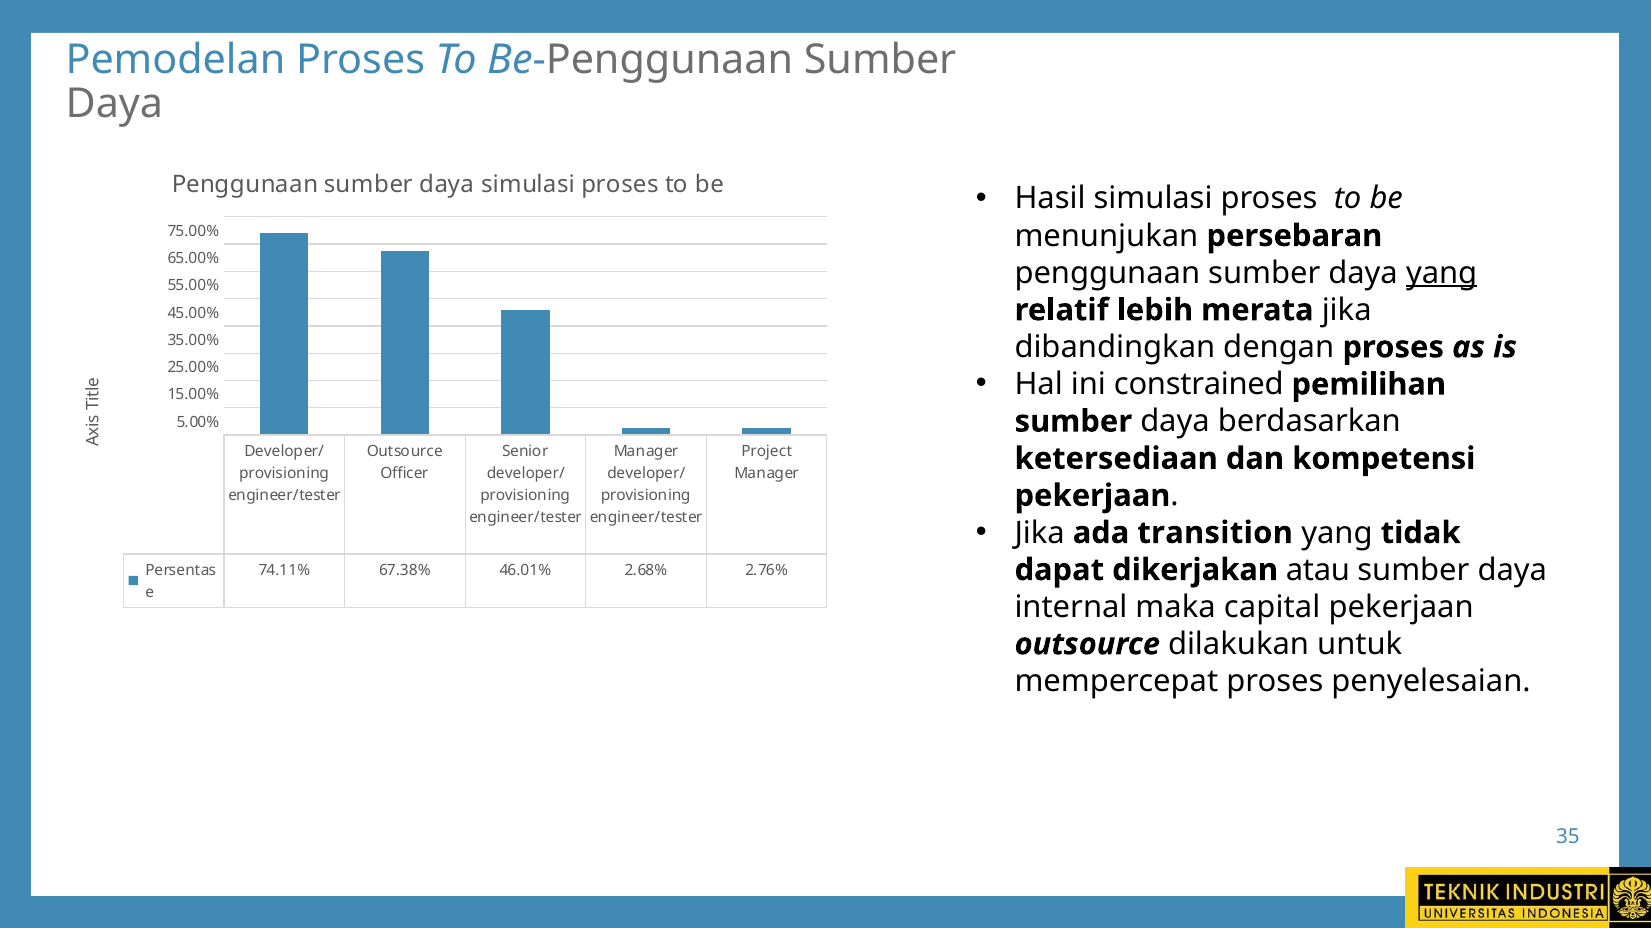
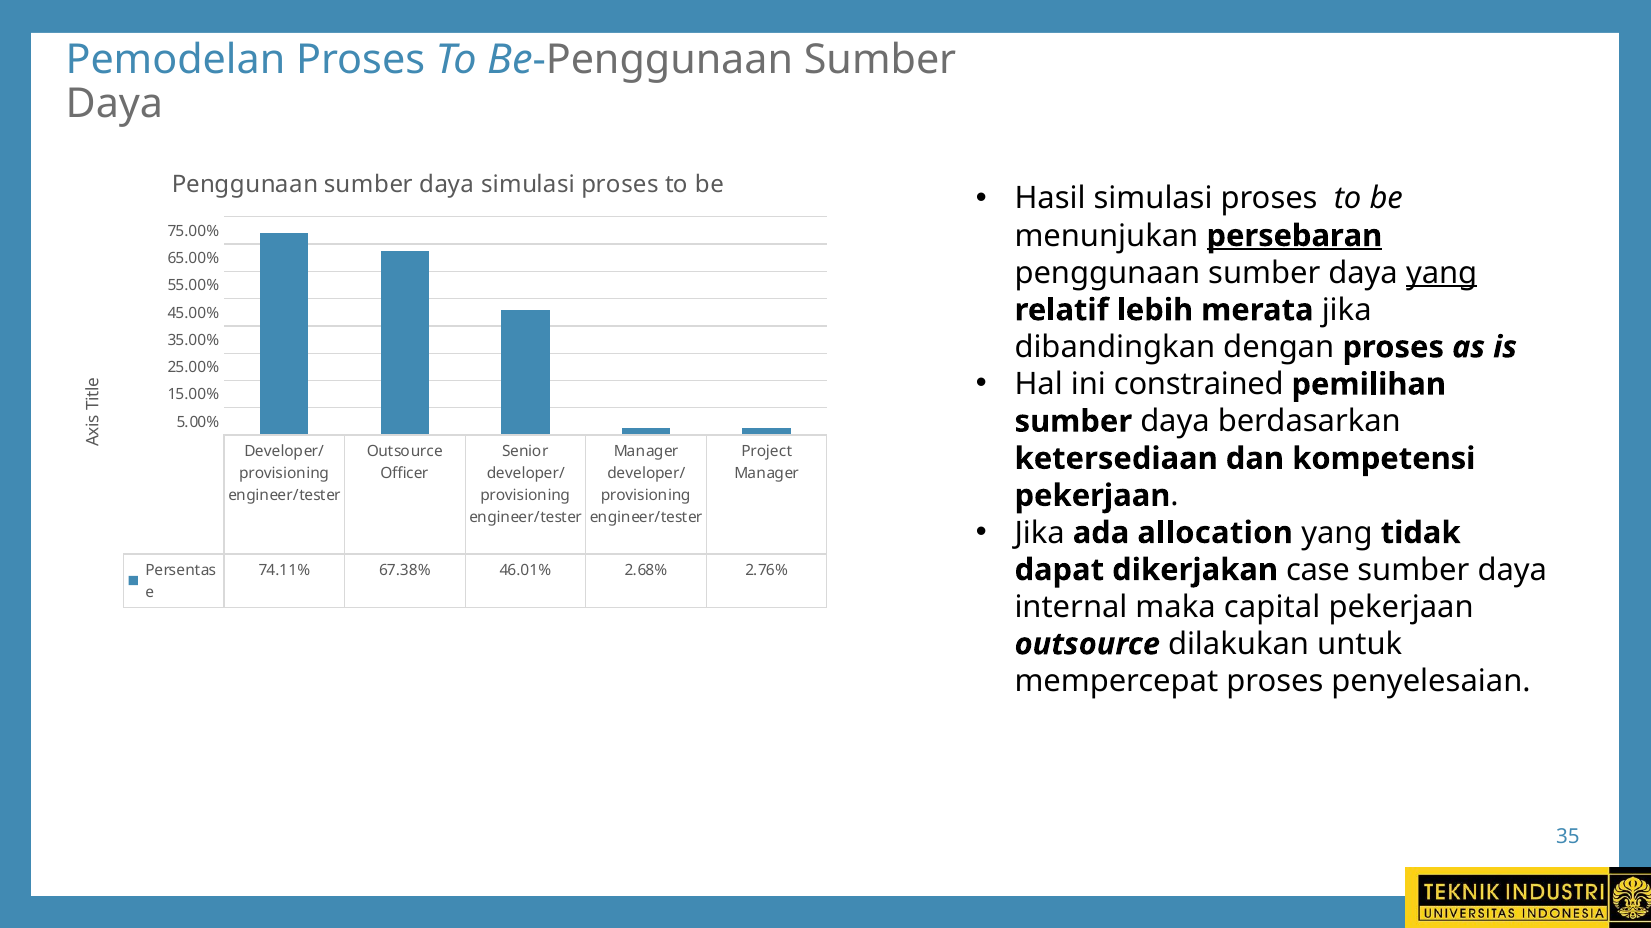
persebaran underline: none -> present (1294, 236)
transition: transition -> allocation (1215, 533)
atau: atau -> case (1318, 570)
